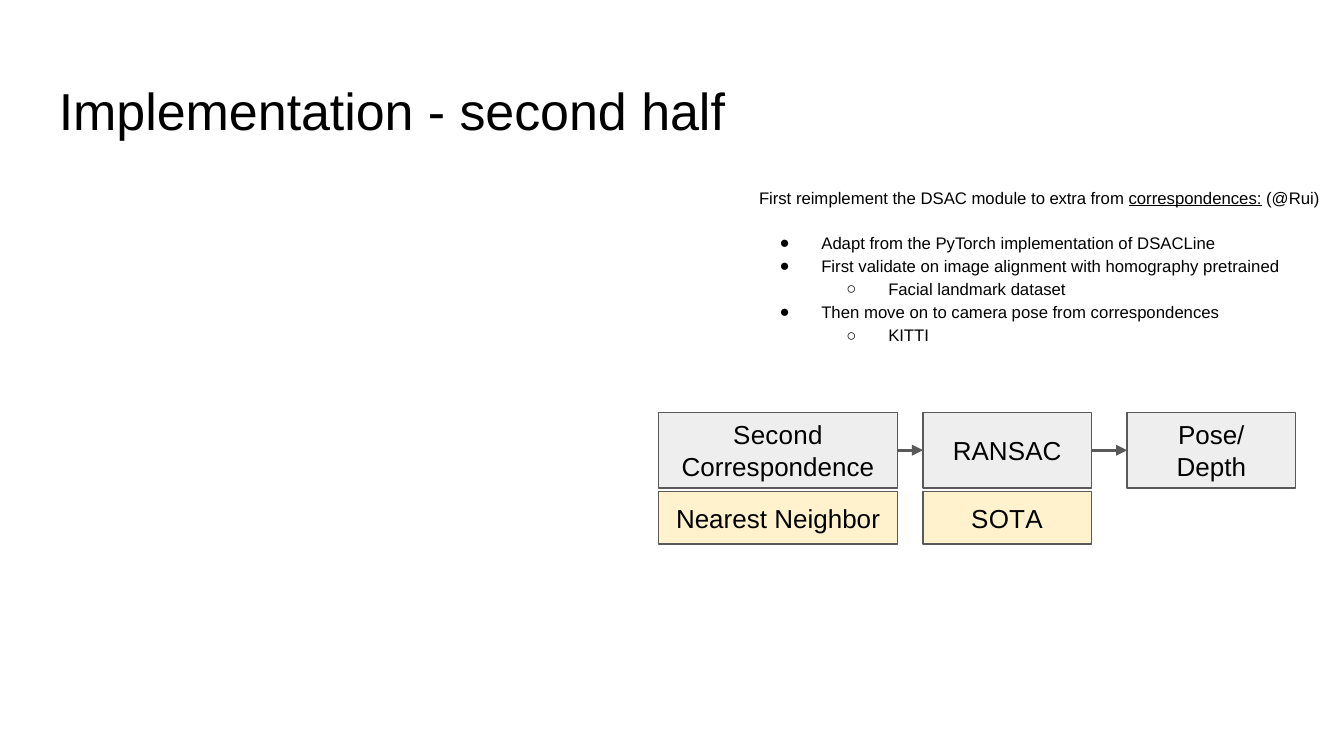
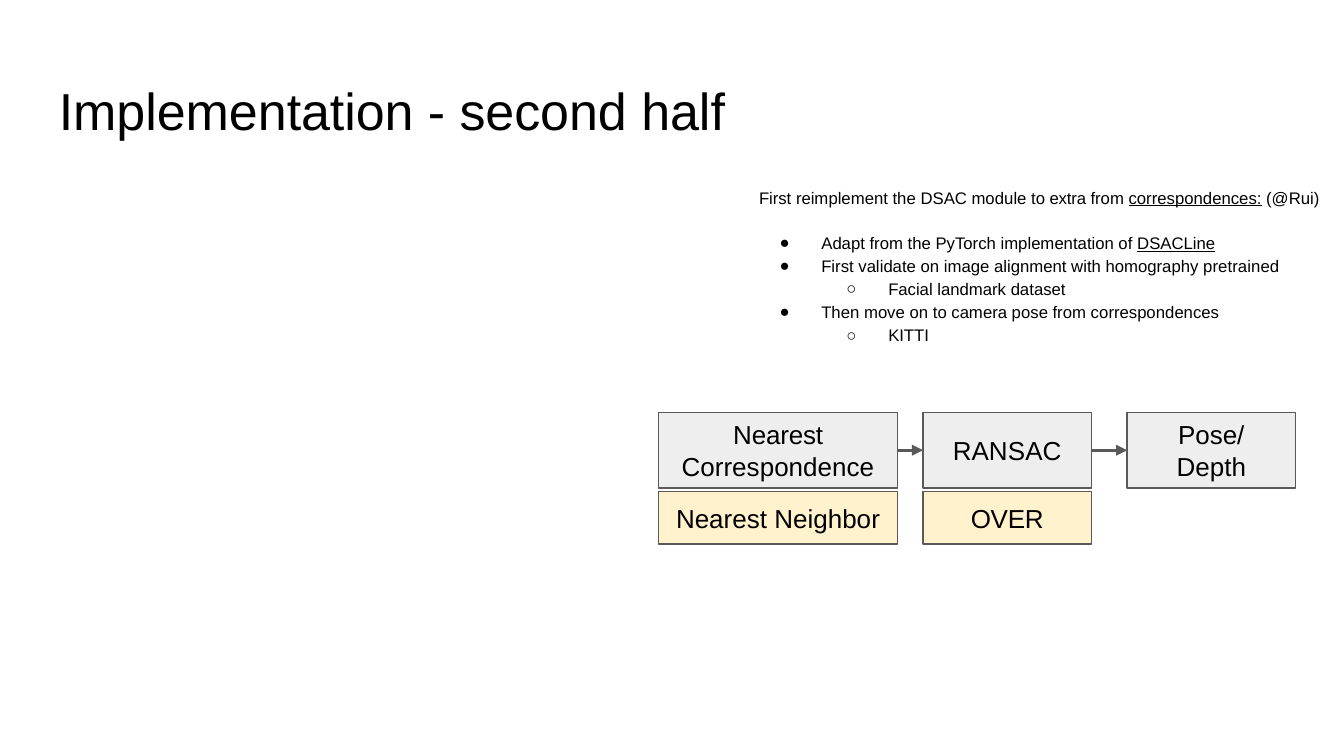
DSACLine underline: none -> present (1176, 244)
Second: Second -> Nearest (778, 436)
SOTA: SOTA -> OVER (1007, 519)
